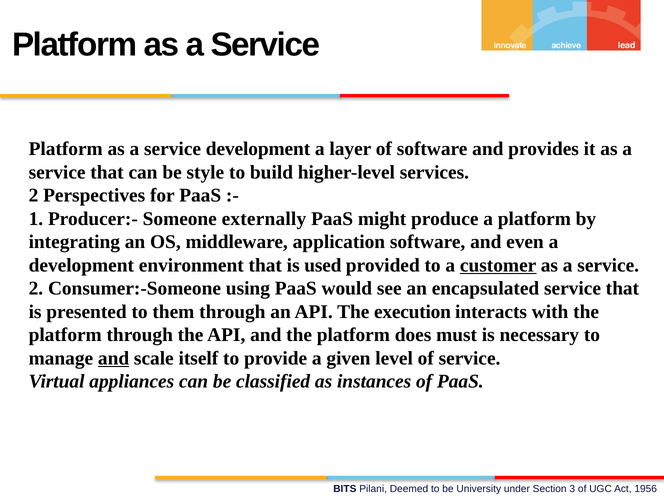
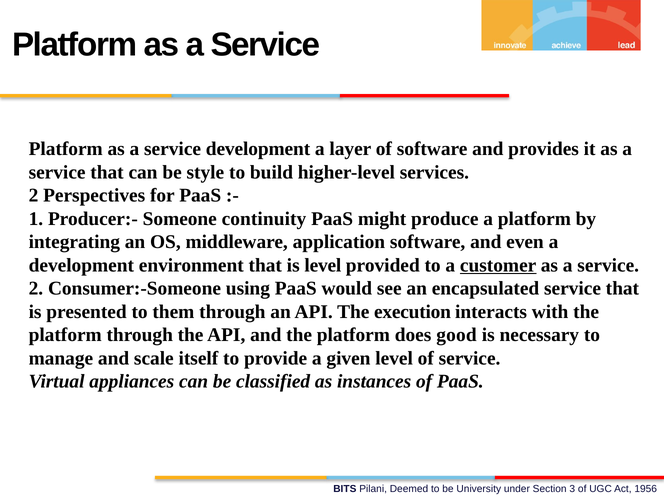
externally: externally -> continuity (264, 219)
is used: used -> level (323, 265)
must: must -> good (456, 335)
and underline: present -> none (114, 358)
